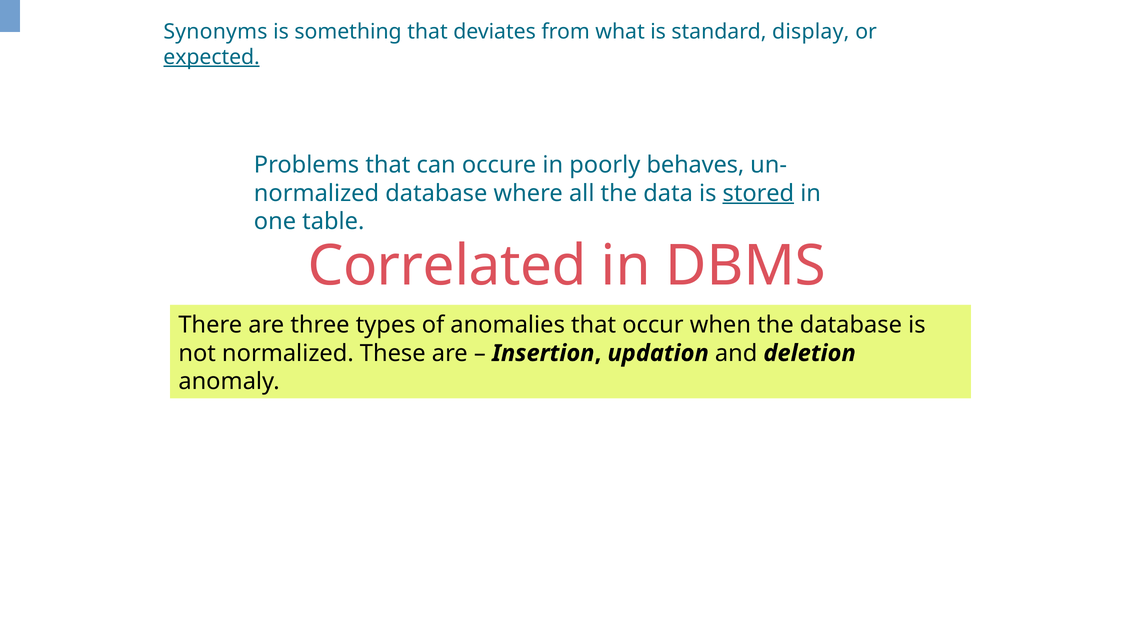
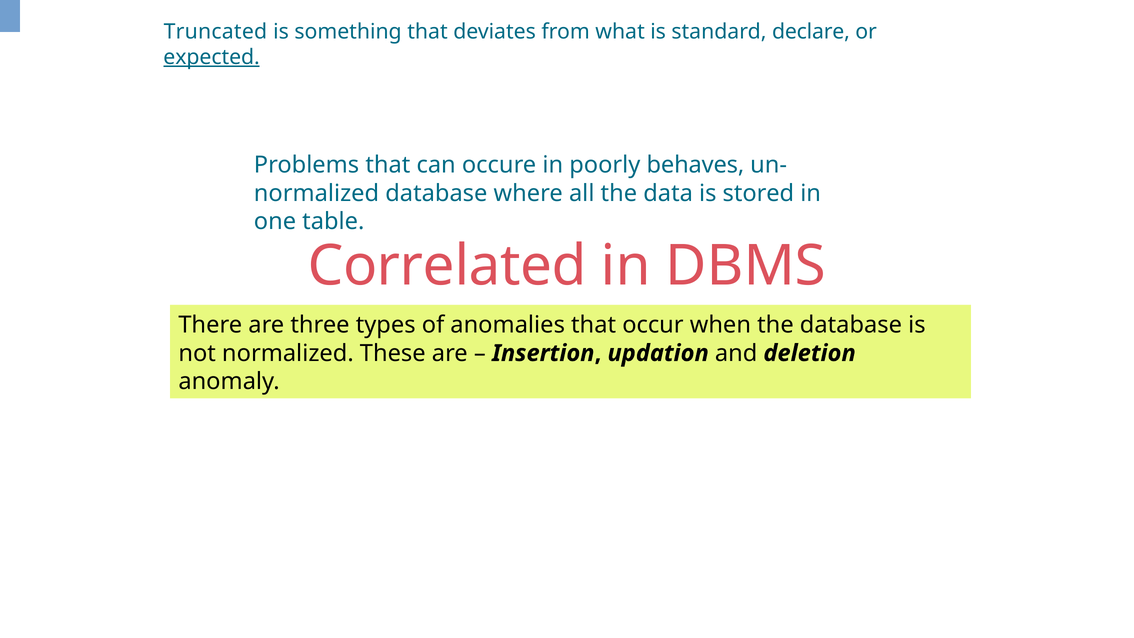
Synonyms: Synonyms -> Truncated (215, 32)
display: display -> declare (811, 32)
stored underline: present -> none (758, 193)
